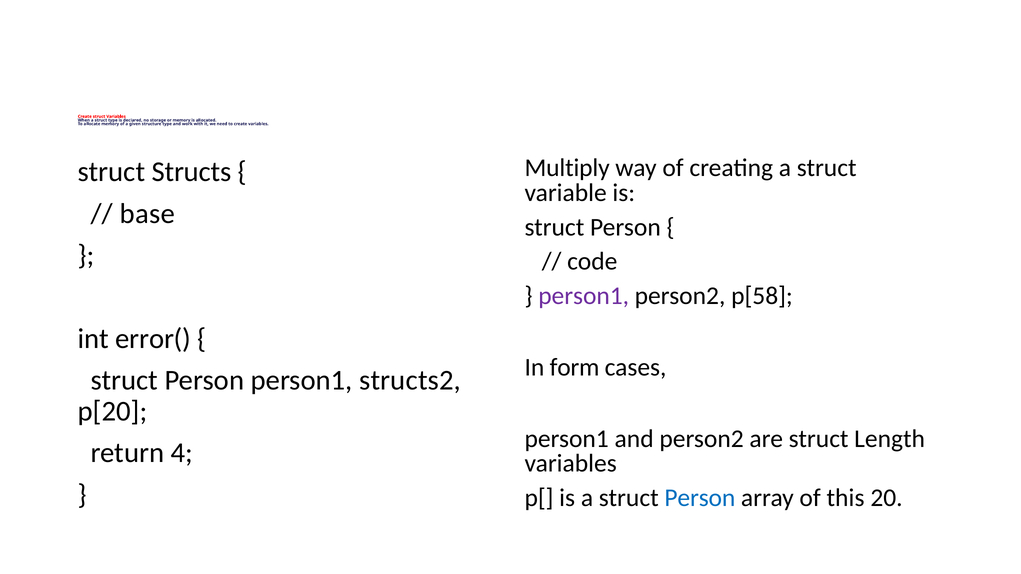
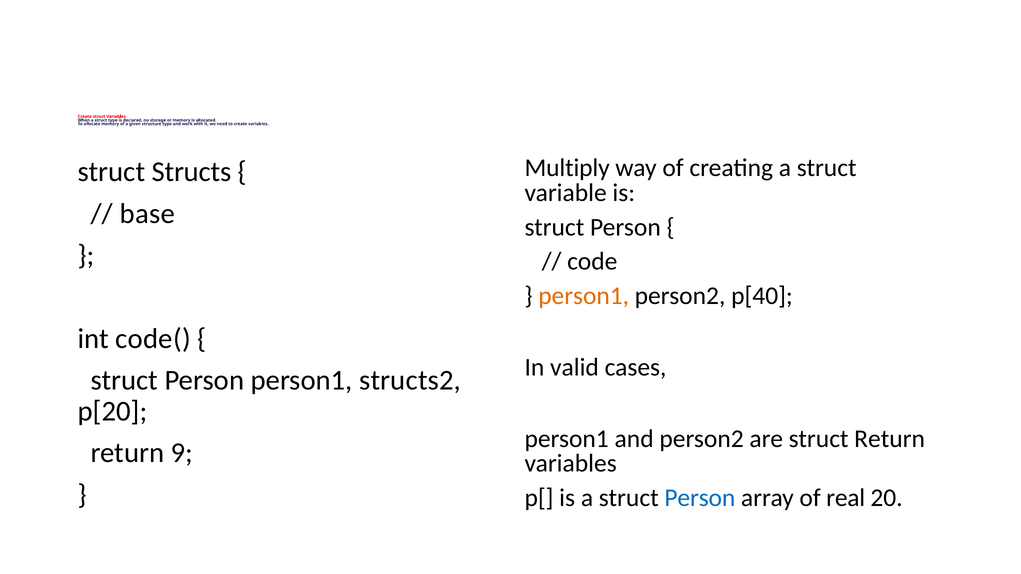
person1 colour: purple -> orange (584, 296)
p[58: p[58 -> p[40 (762, 296)
error(: error( -> code( (153, 339)
form: form -> valid (574, 368)
struct Length: Length -> Return (890, 439)
4: 4 -> 9 (182, 453)
this: this -> real (846, 498)
